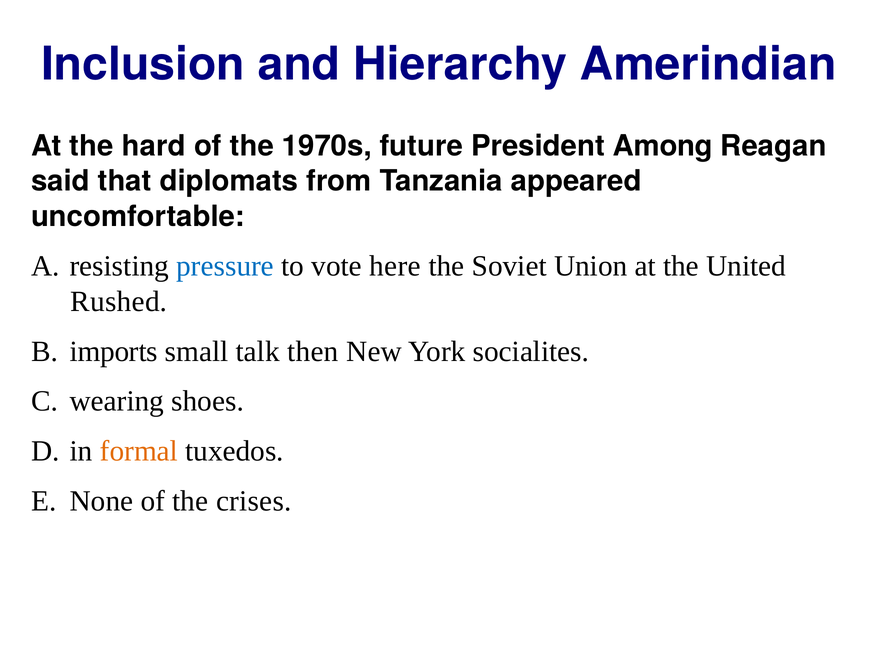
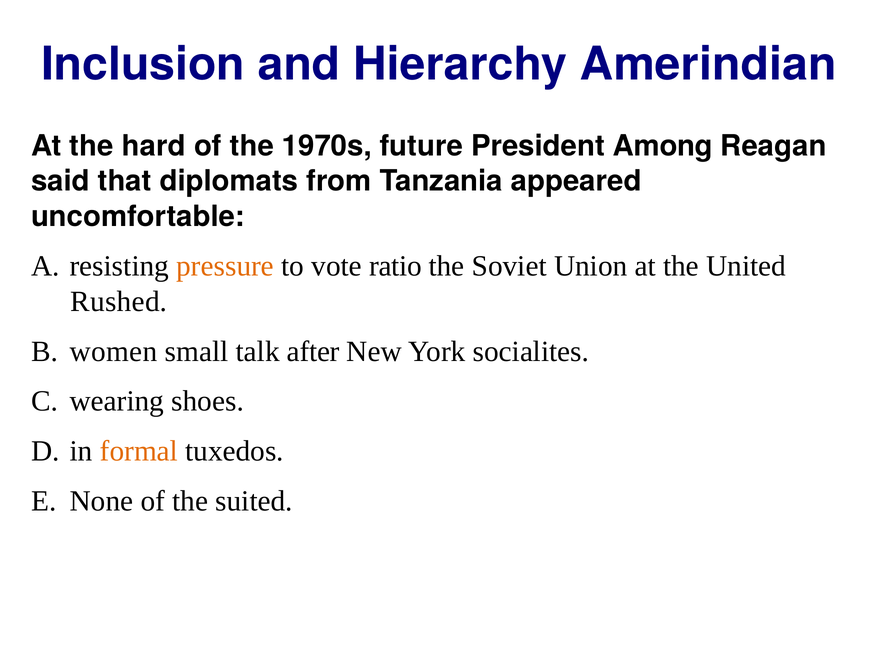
pressure colour: blue -> orange (225, 266)
here: here -> ratio (395, 266)
imports: imports -> women (113, 351)
then: then -> after (313, 351)
crises: crises -> suited (254, 501)
